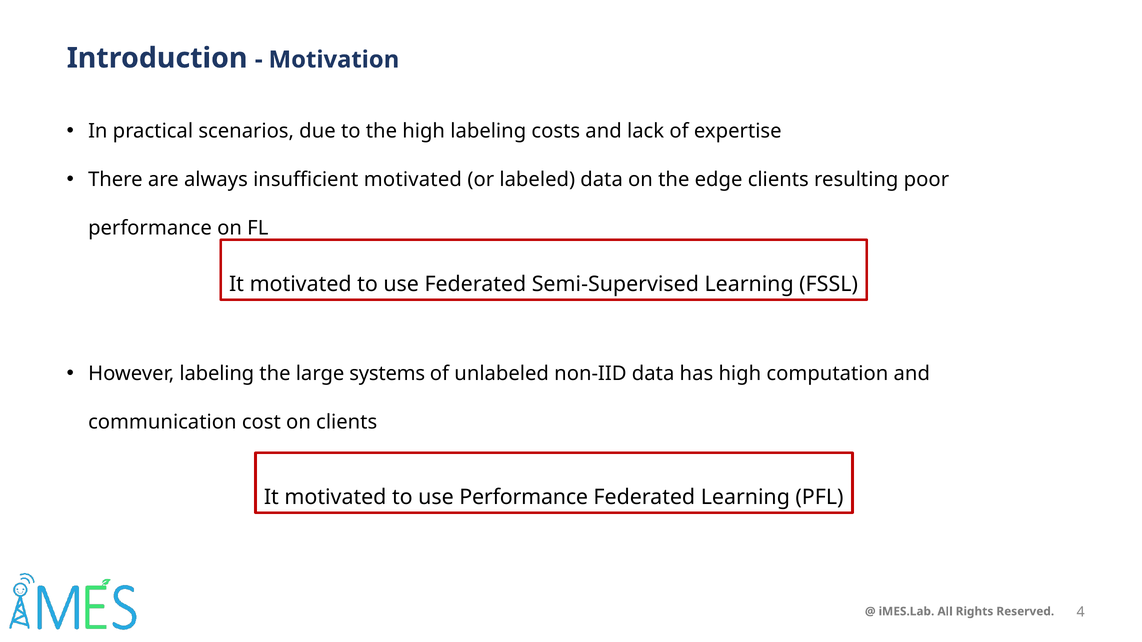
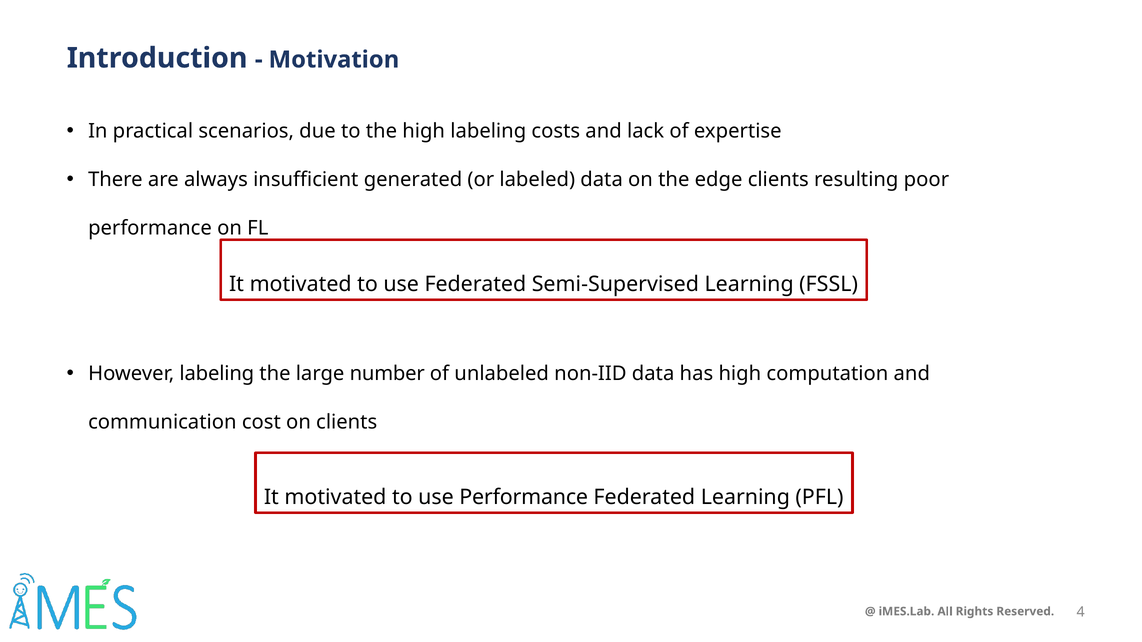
insufficient motivated: motivated -> generated (413, 180)
systems: systems -> number (387, 374)
